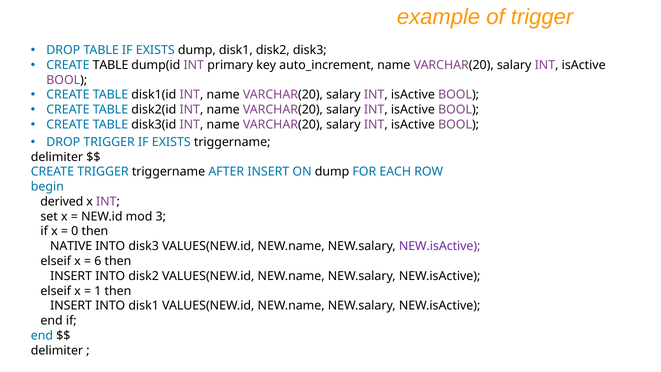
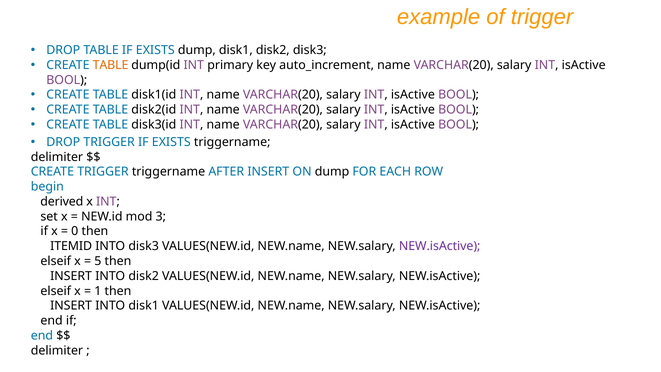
TABLE colour: black -> orange (111, 65)
NATIVE: NATIVE -> ITEMID (71, 246)
6: 6 -> 5 (98, 261)
